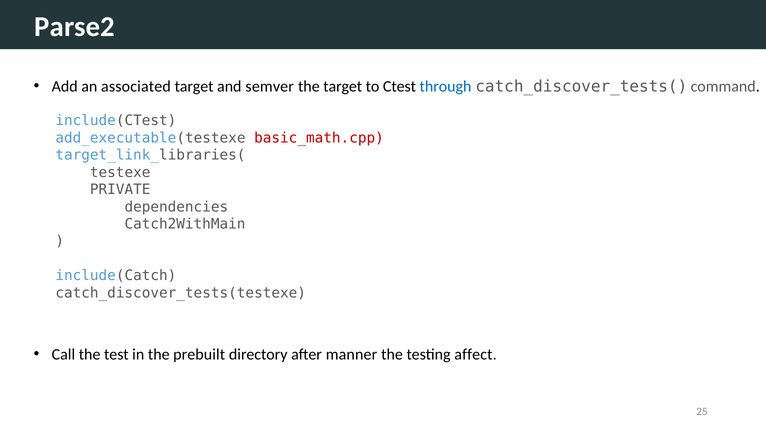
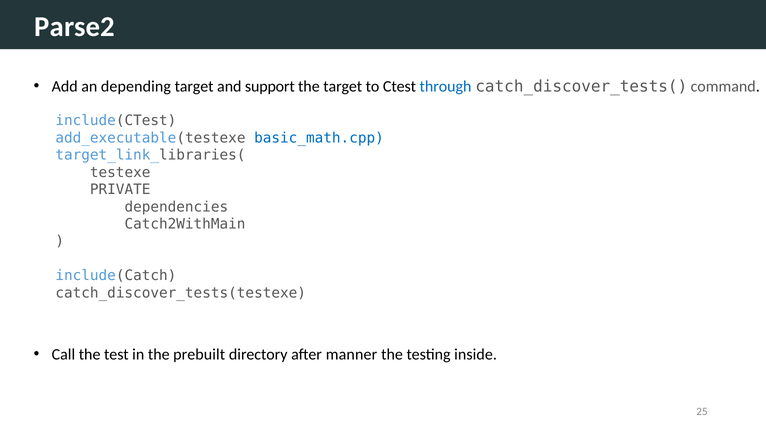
associated: associated -> depending (136, 86)
semver: semver -> support (270, 86)
basic_math.cpp colour: red -> blue (319, 138)
affect: affect -> inside (476, 354)
